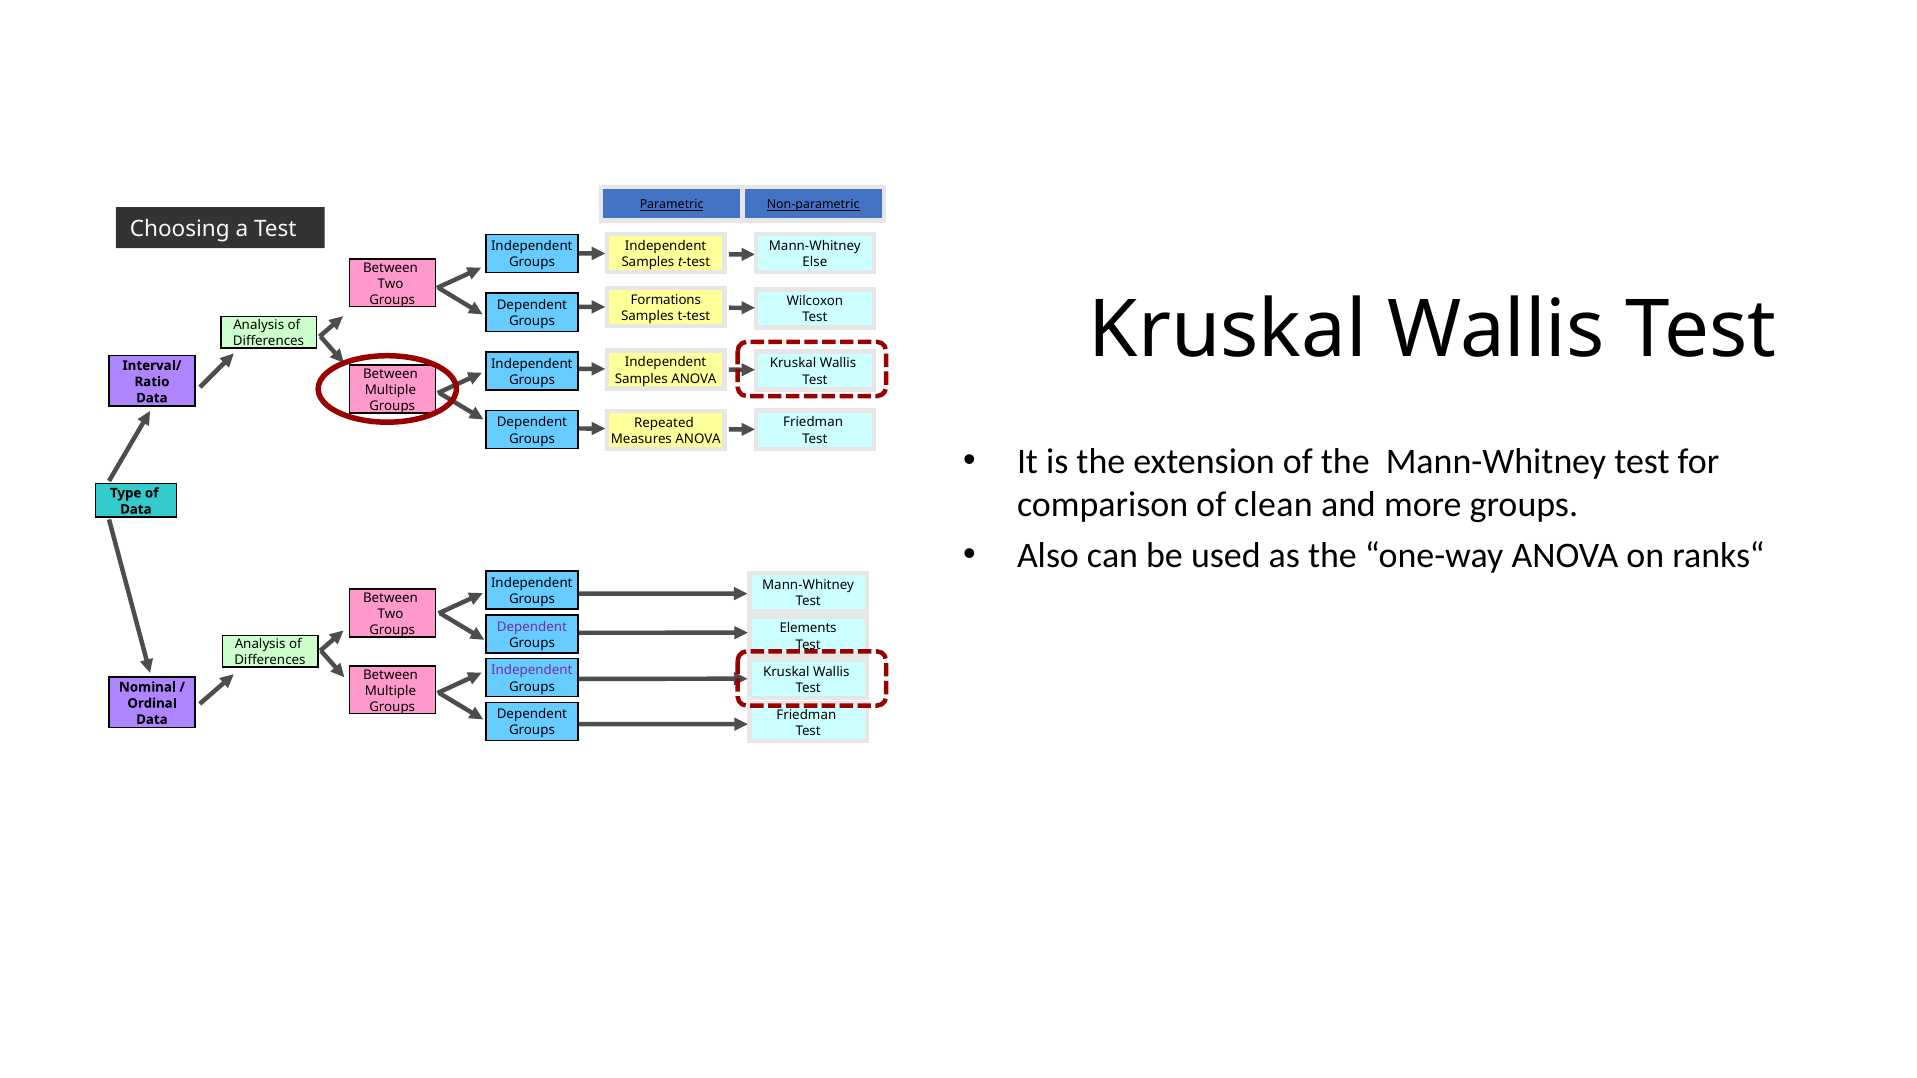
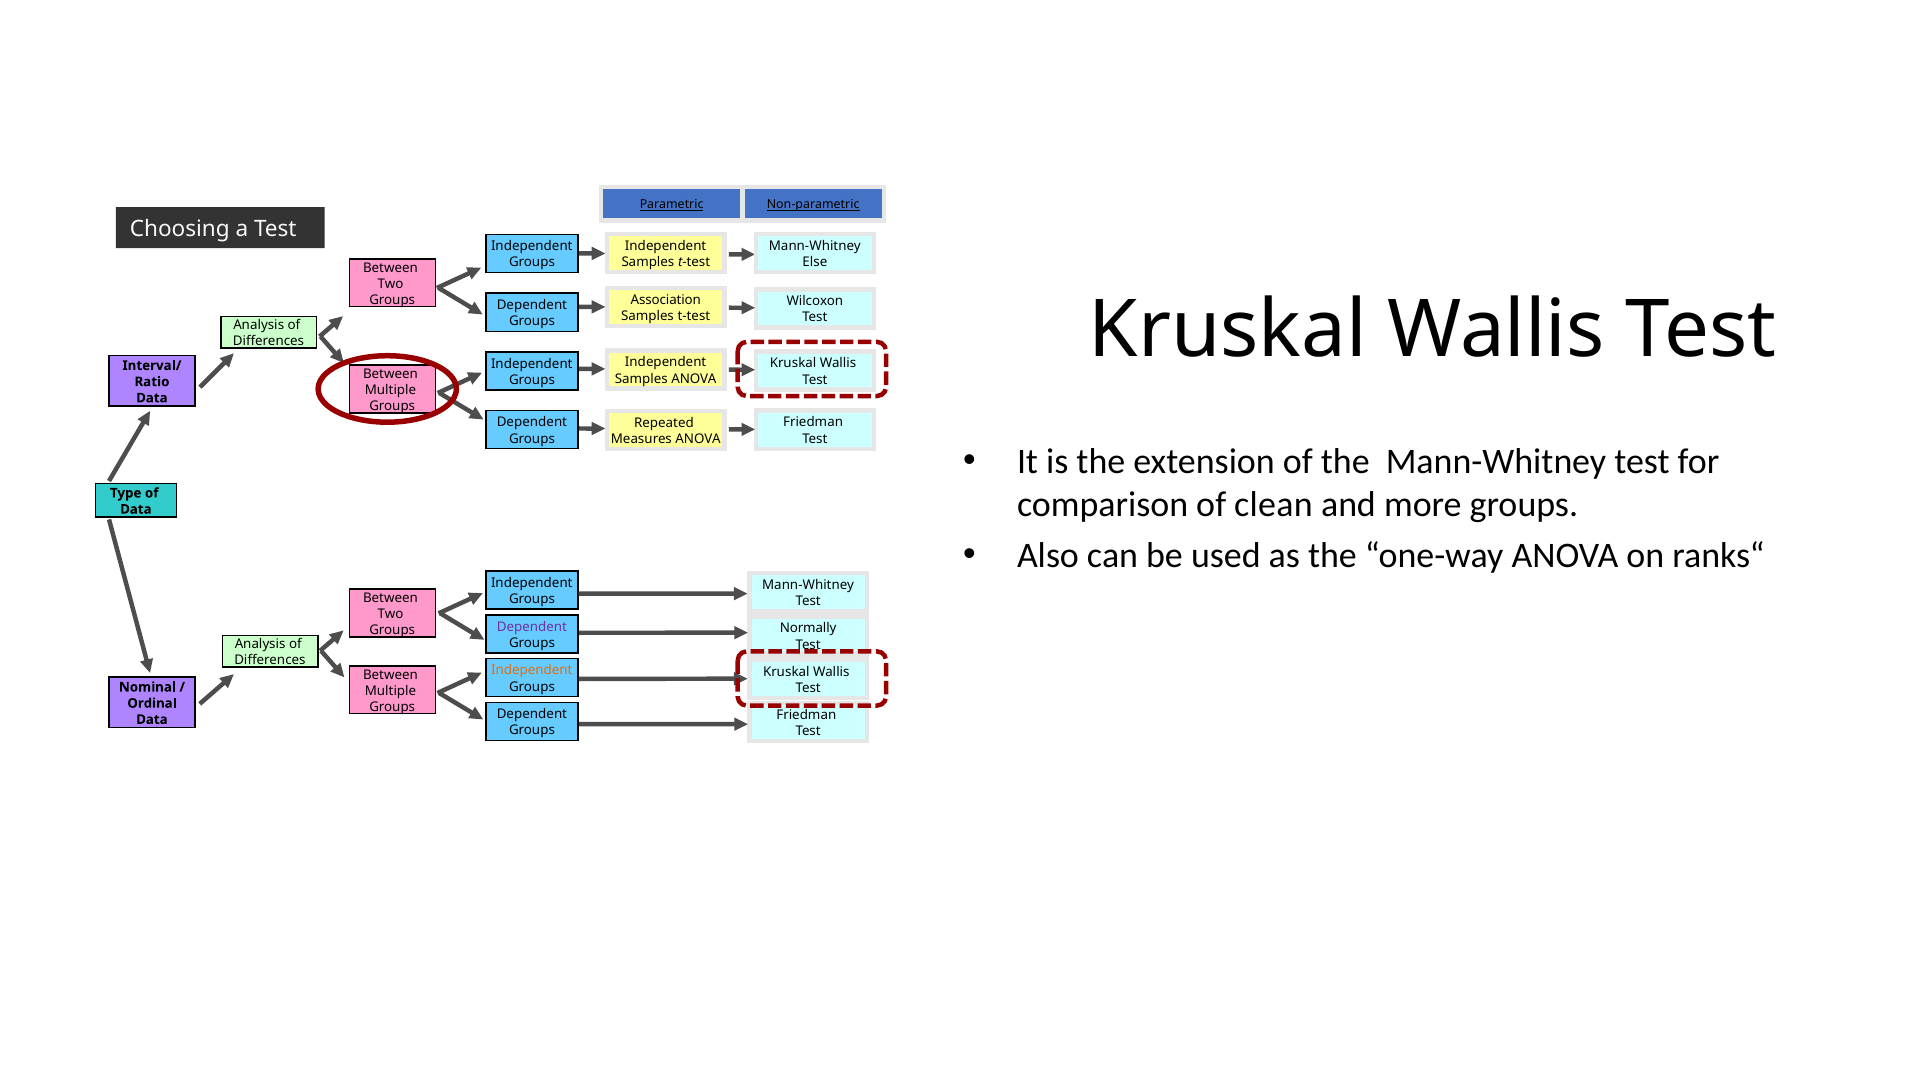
Formations: Formations -> Association (666, 300)
Elements: Elements -> Normally (808, 629)
Independent colour: purple -> orange (532, 671)
